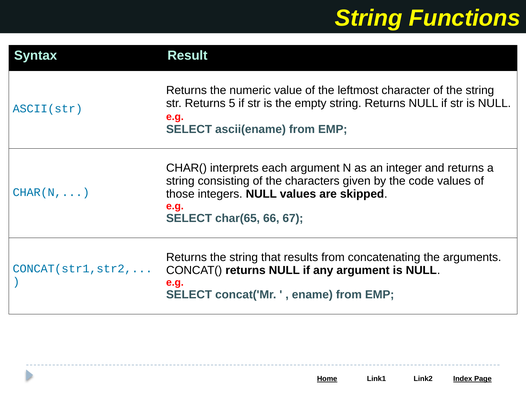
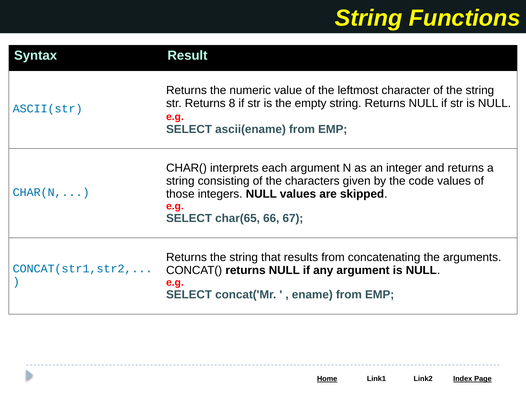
5: 5 -> 8 (232, 103)
